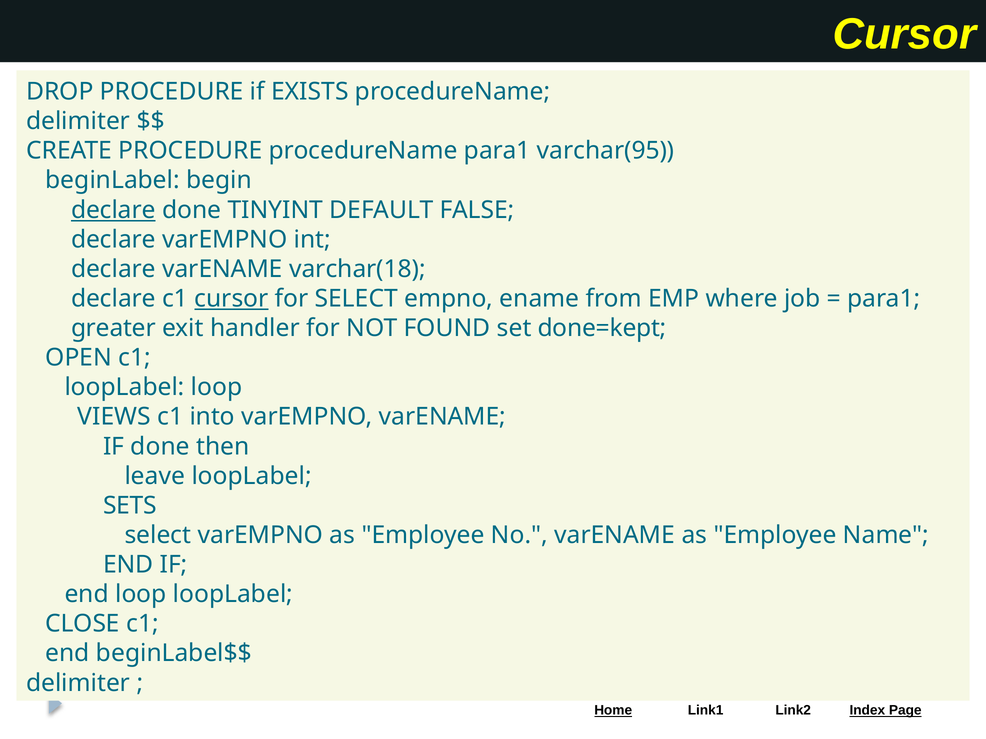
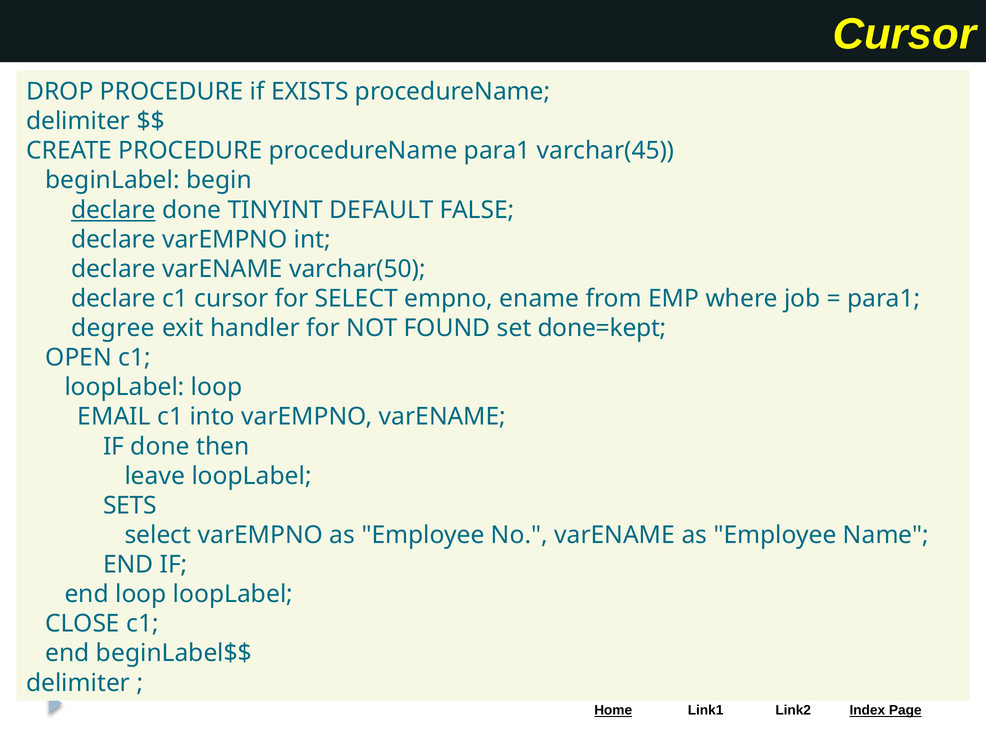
varchar(95: varchar(95 -> varchar(45 (606, 151)
varchar(18: varchar(18 -> varchar(50 (357, 269)
cursor underline: present -> none (231, 299)
greater: greater -> degree (113, 328)
VIEWS: VIEWS -> EMAIL (114, 417)
